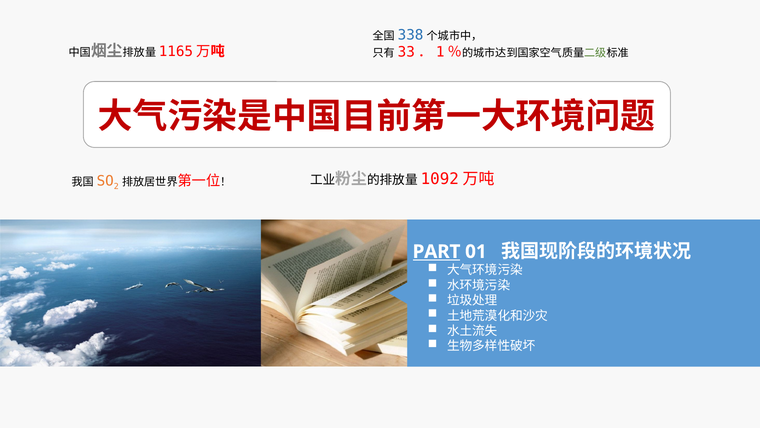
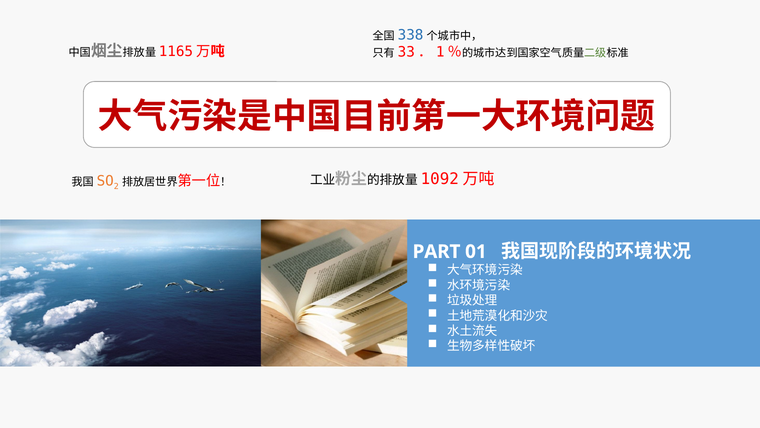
PART underline: present -> none (437, 251)
